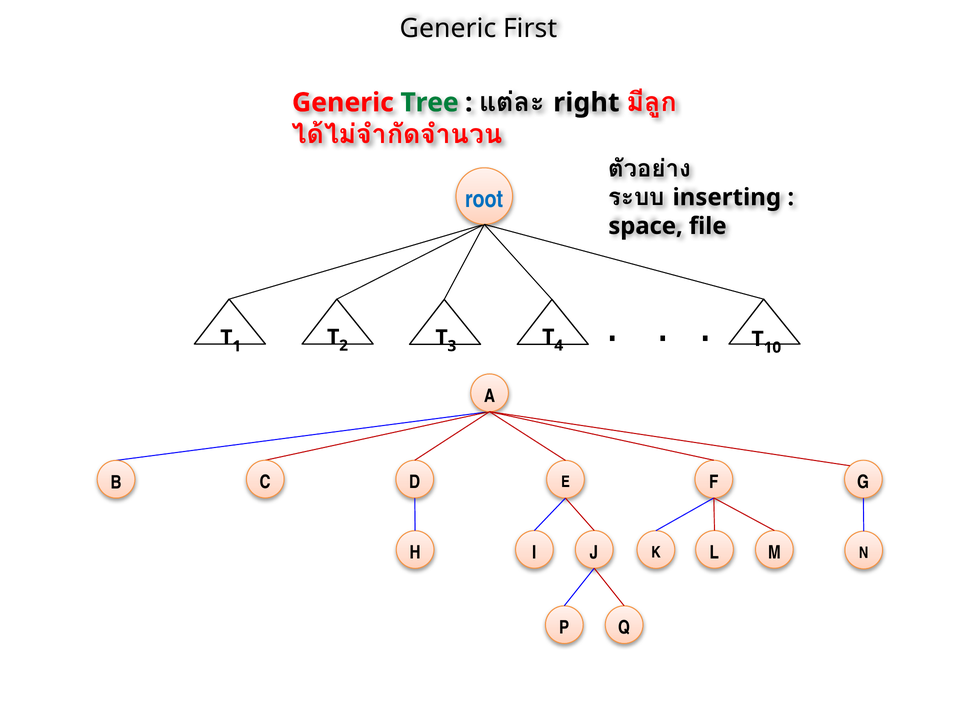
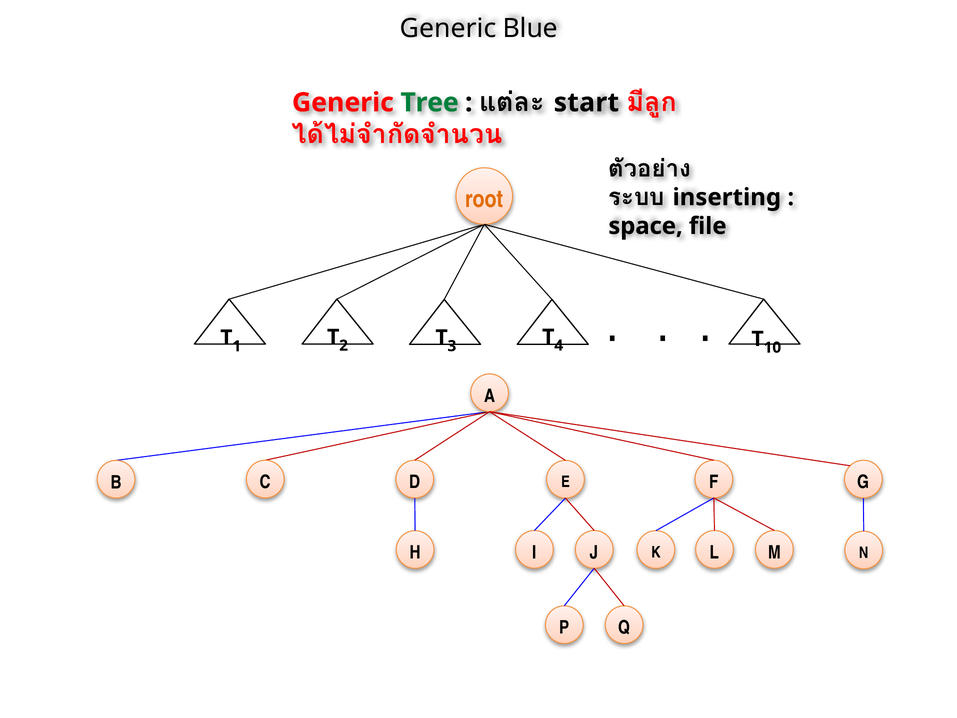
First: First -> Blue (530, 28)
right: right -> start (586, 103)
root colour: blue -> orange (484, 199)
